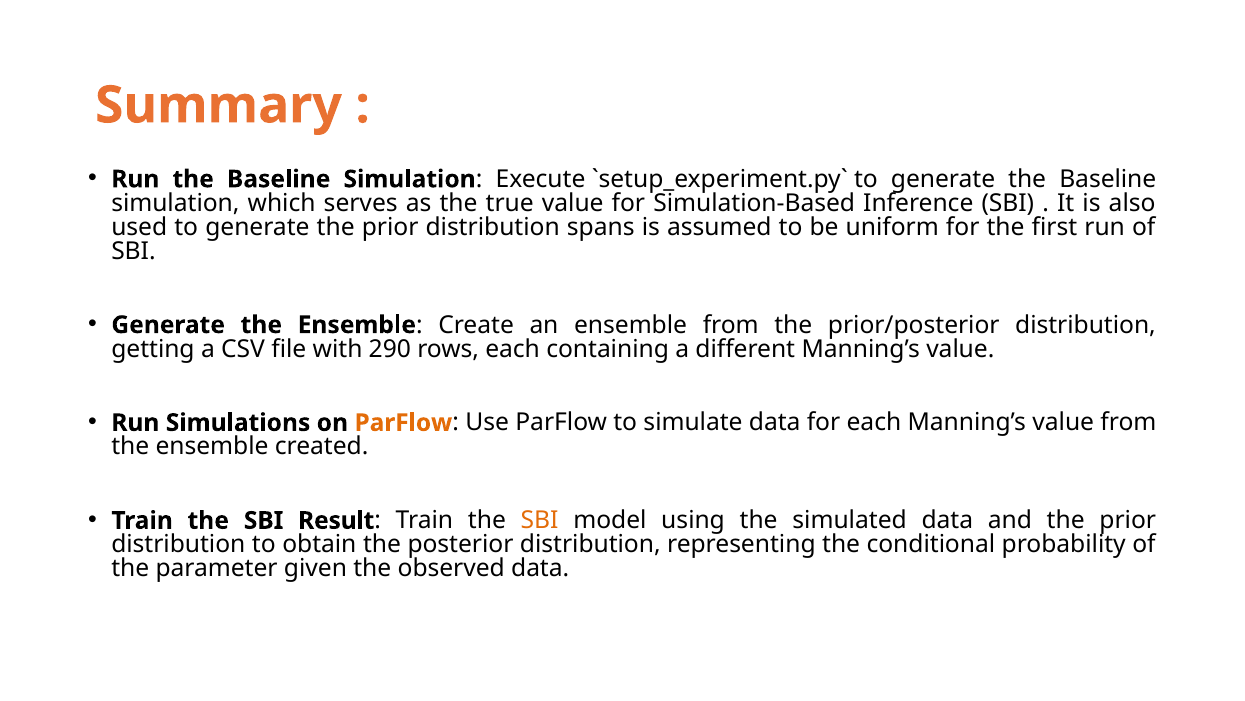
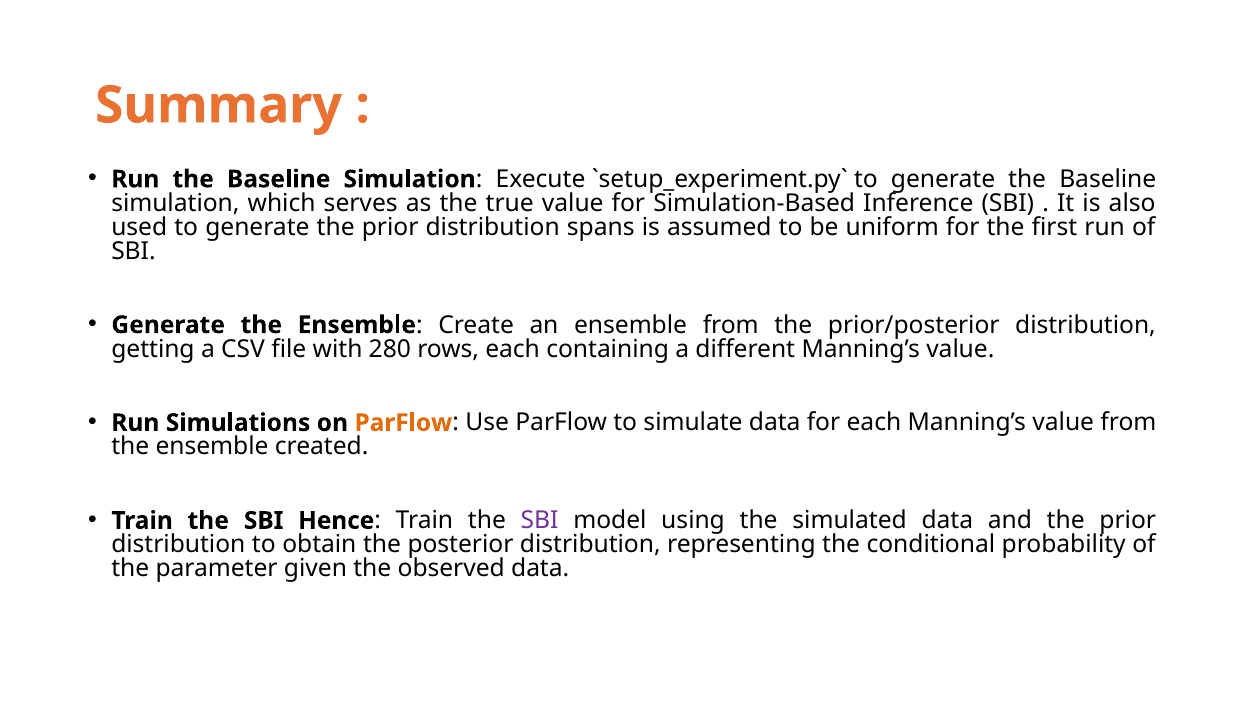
290: 290 -> 280 (390, 349)
Result: Result -> Hence (336, 520)
SBI colour: orange -> purple (540, 520)
